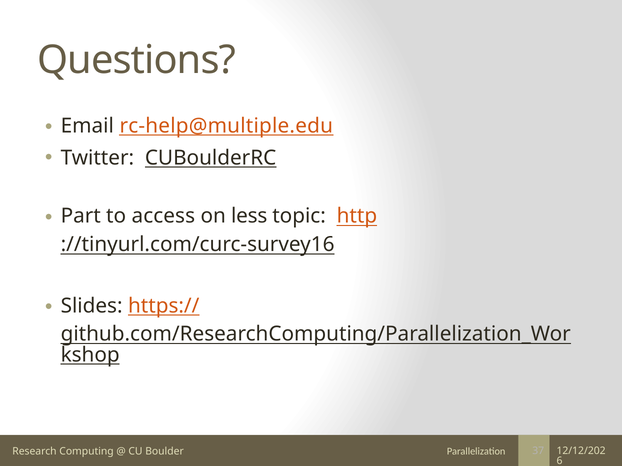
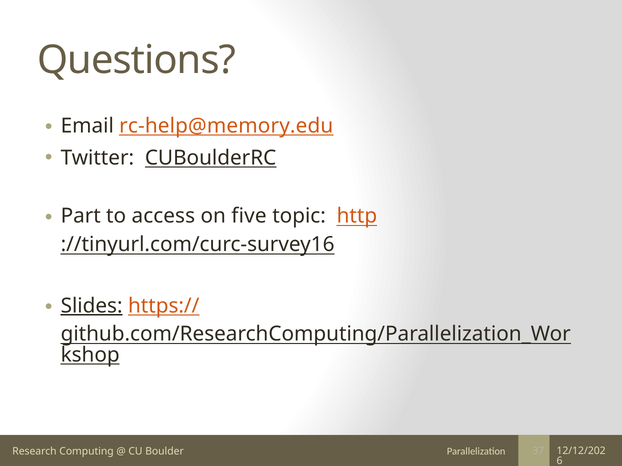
rc-help@multiple.edu: rc-help@multiple.edu -> rc-help@memory.edu (226, 126)
less: less -> five (249, 216)
Slides underline: none -> present (92, 306)
